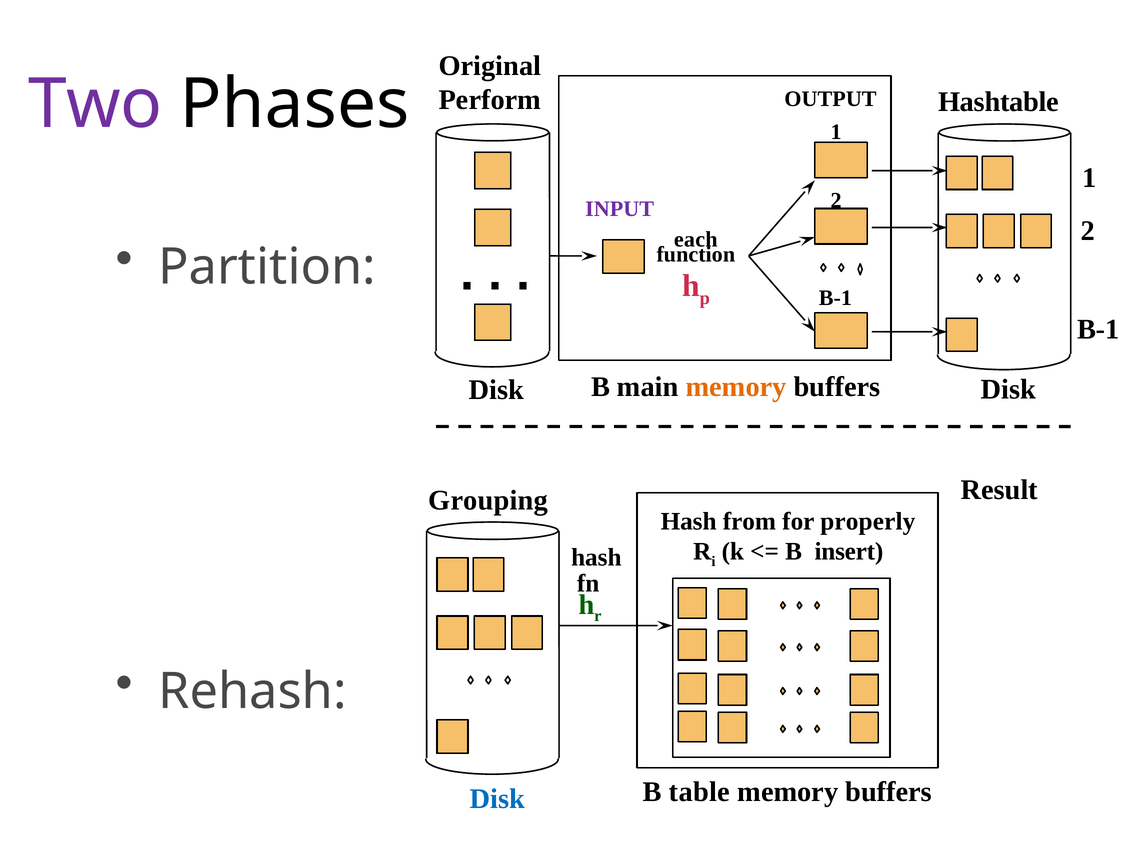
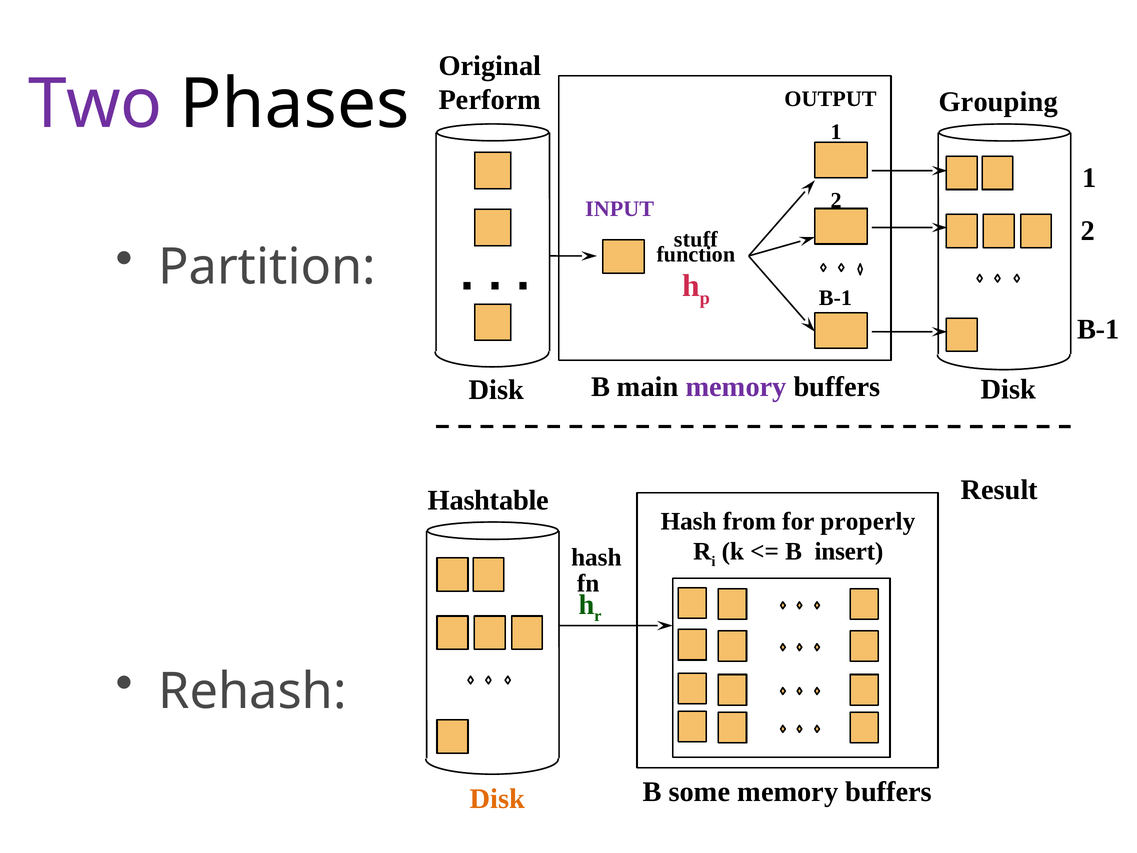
Hashtable: Hashtable -> Grouping (998, 102)
each: each -> stuff (696, 239)
memory colour: orange -> purple (736, 387)
Grouping: Grouping -> Hashtable (488, 500)
table: table -> some (699, 792)
Disk colour: blue -> orange (497, 799)
